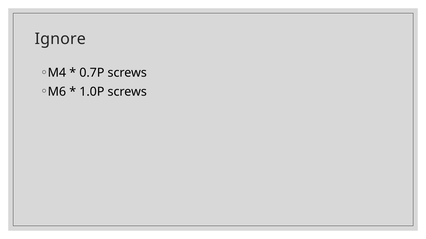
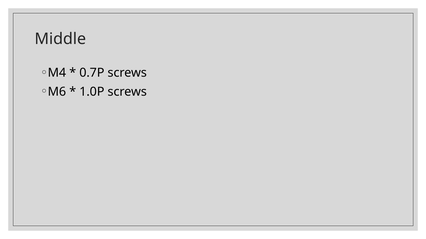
Ignore: Ignore -> Middle (60, 39)
